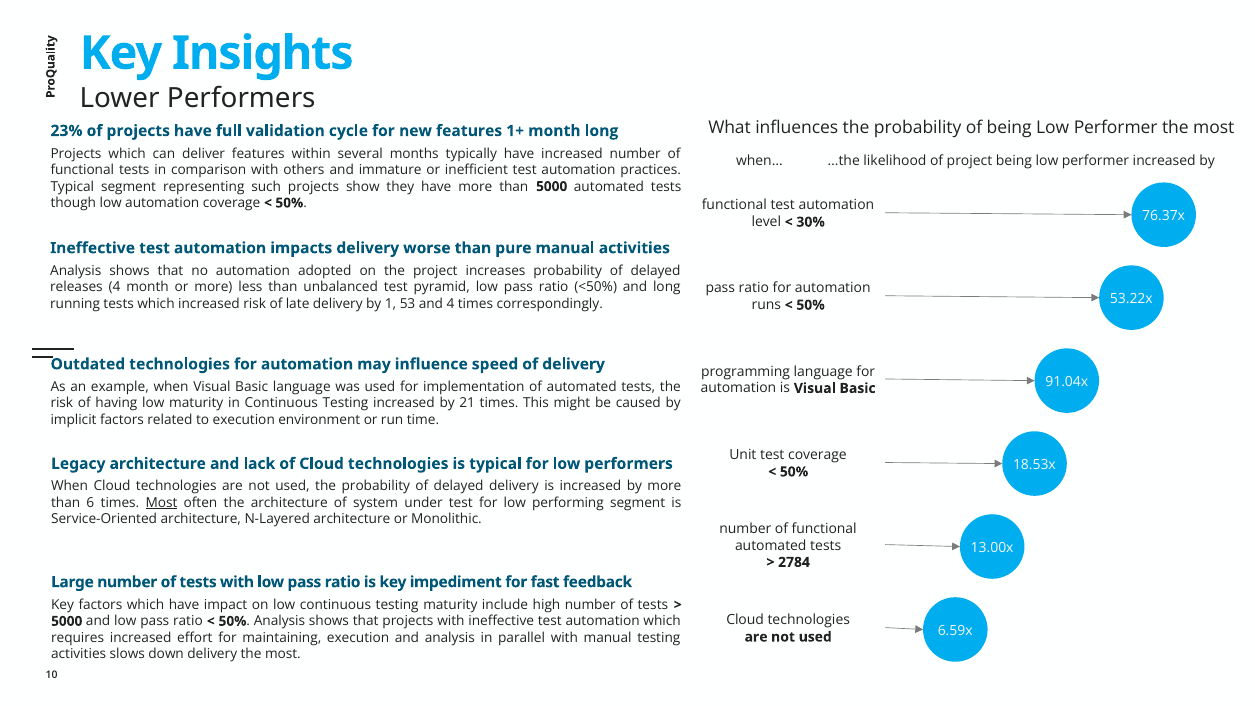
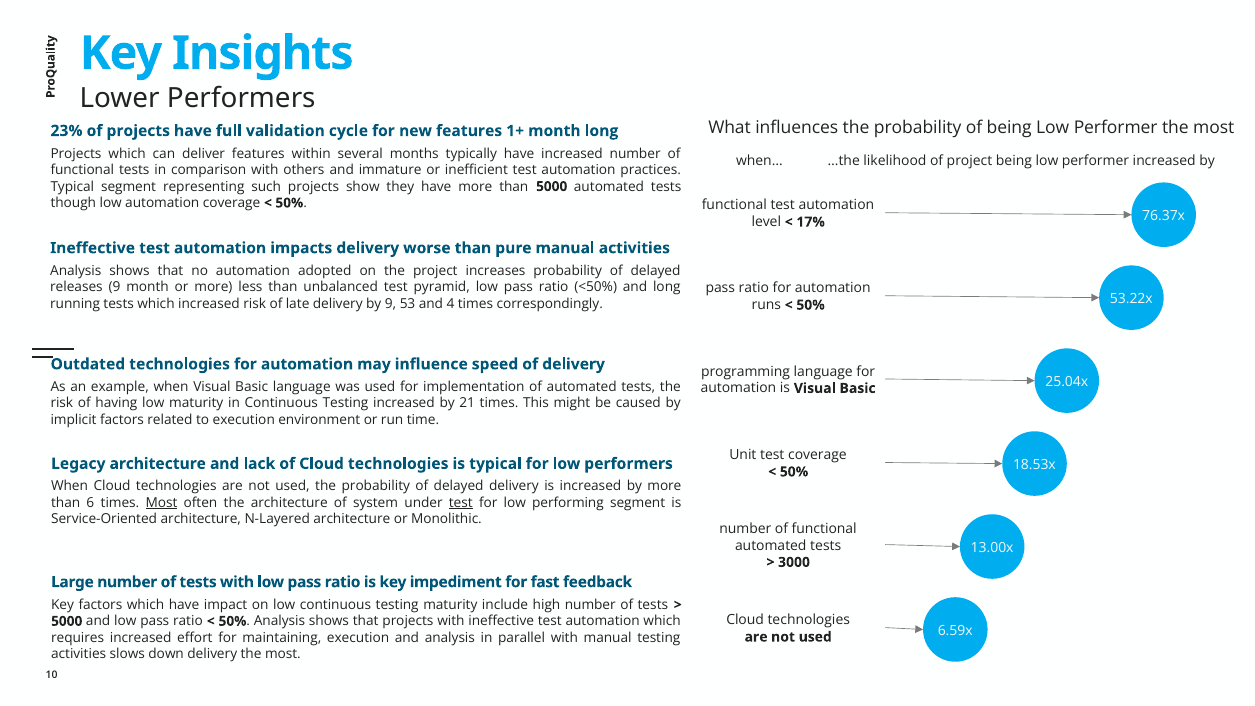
30%: 30% -> 17% (811, 222)
releases 4: 4 -> 9 (115, 287)
by 1: 1 -> 9 (391, 304)
91.04x: 91.04x -> 25.04x (1067, 382)
test underline: none -> present (461, 503)
2784: 2784 -> 3000 (794, 562)
